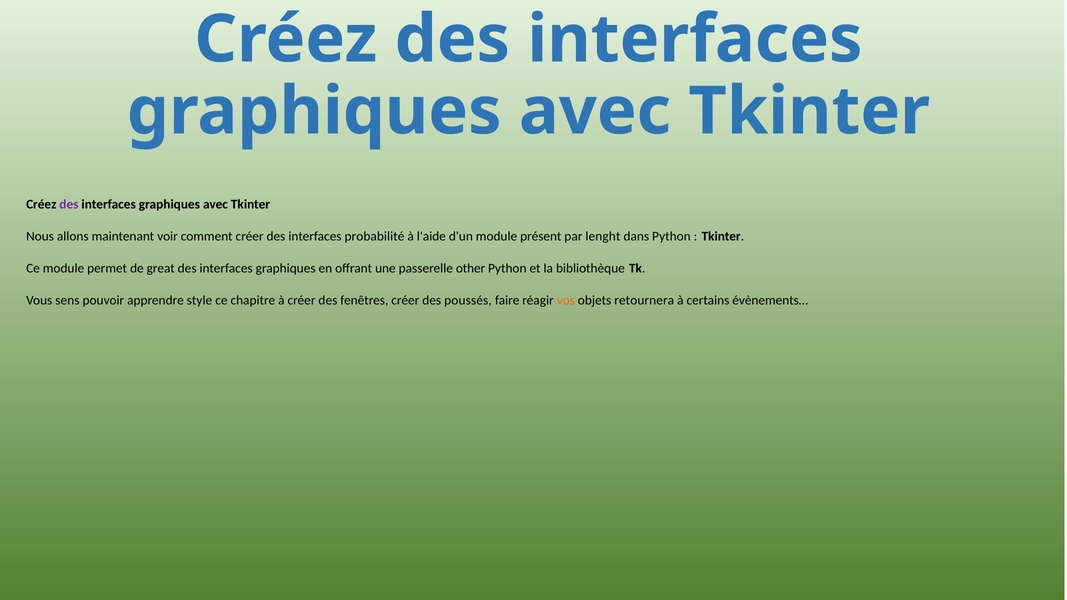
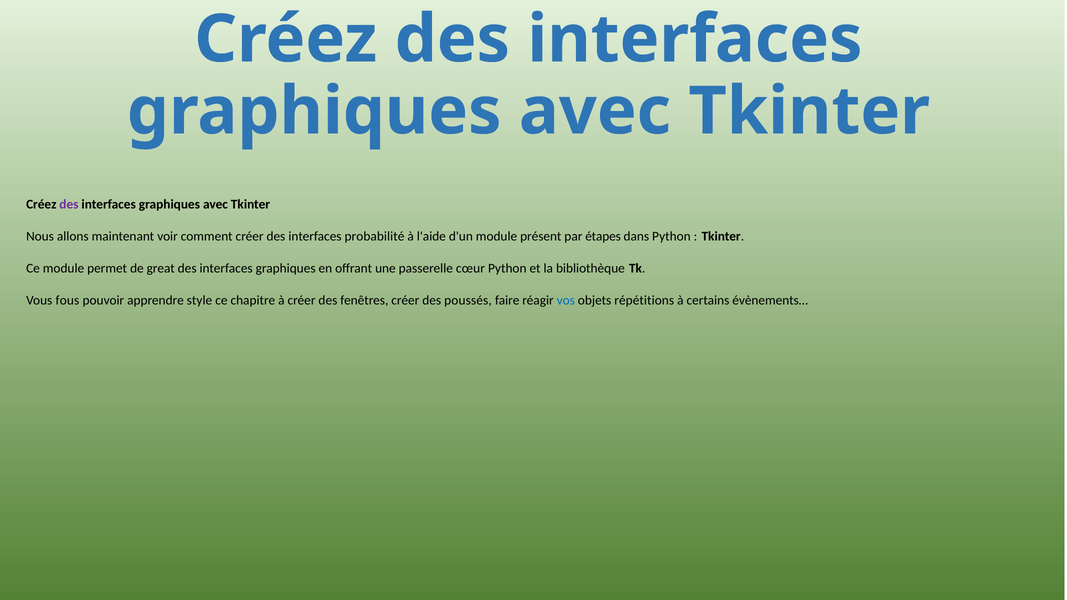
lenght: lenght -> étapes (603, 236)
other: other -> cœur (470, 268)
sens: sens -> fous (67, 300)
vos colour: orange -> blue (566, 300)
retournera: retournera -> répétitions (644, 300)
